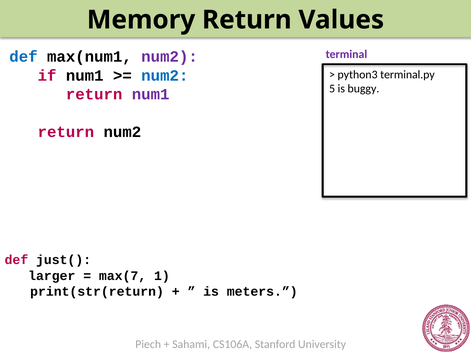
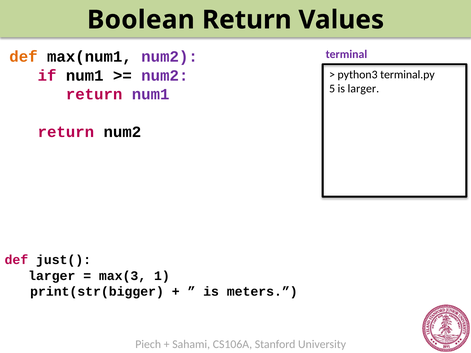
Memory: Memory -> Boolean (141, 20)
def colour: blue -> orange (23, 57)
num2 colour: blue -> purple (165, 76)
is buggy: buggy -> larger (363, 89)
max(7: max(7 -> max(3 (123, 276)
print(str(return: print(str(return -> print(str(bigger (97, 292)
